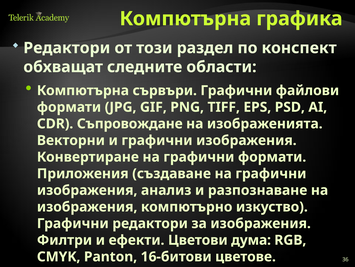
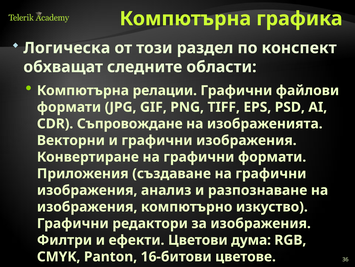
Редактори: Редактори -> Логическа (67, 48)
сървъри: сървъри -> релации (165, 90)
